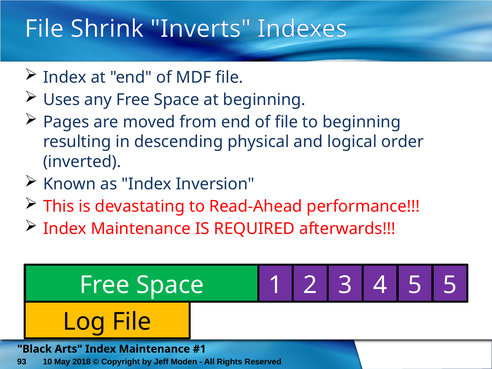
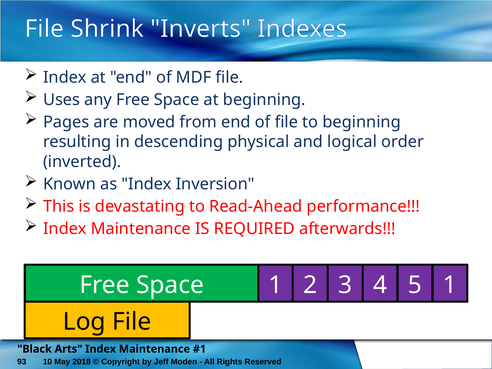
5: 5 -> 1 (450, 285)
